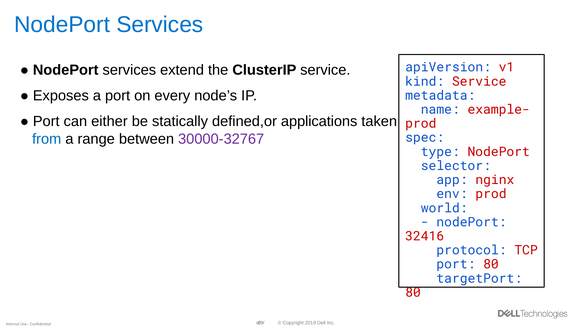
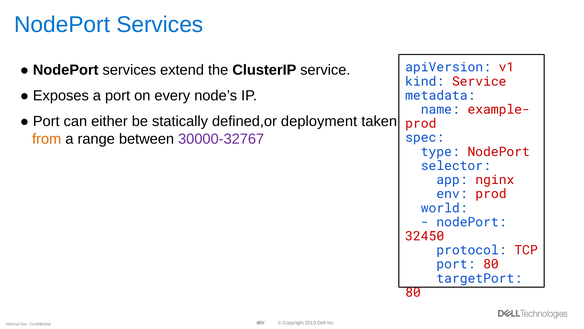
applications: applications -> deployment (319, 121)
from colour: blue -> orange (47, 139)
32416: 32416 -> 32450 (425, 236)
